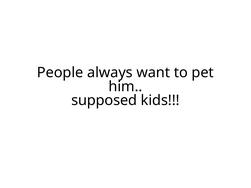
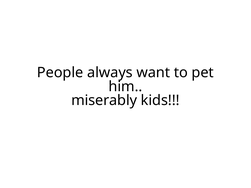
supposed: supposed -> miserably (104, 100)
